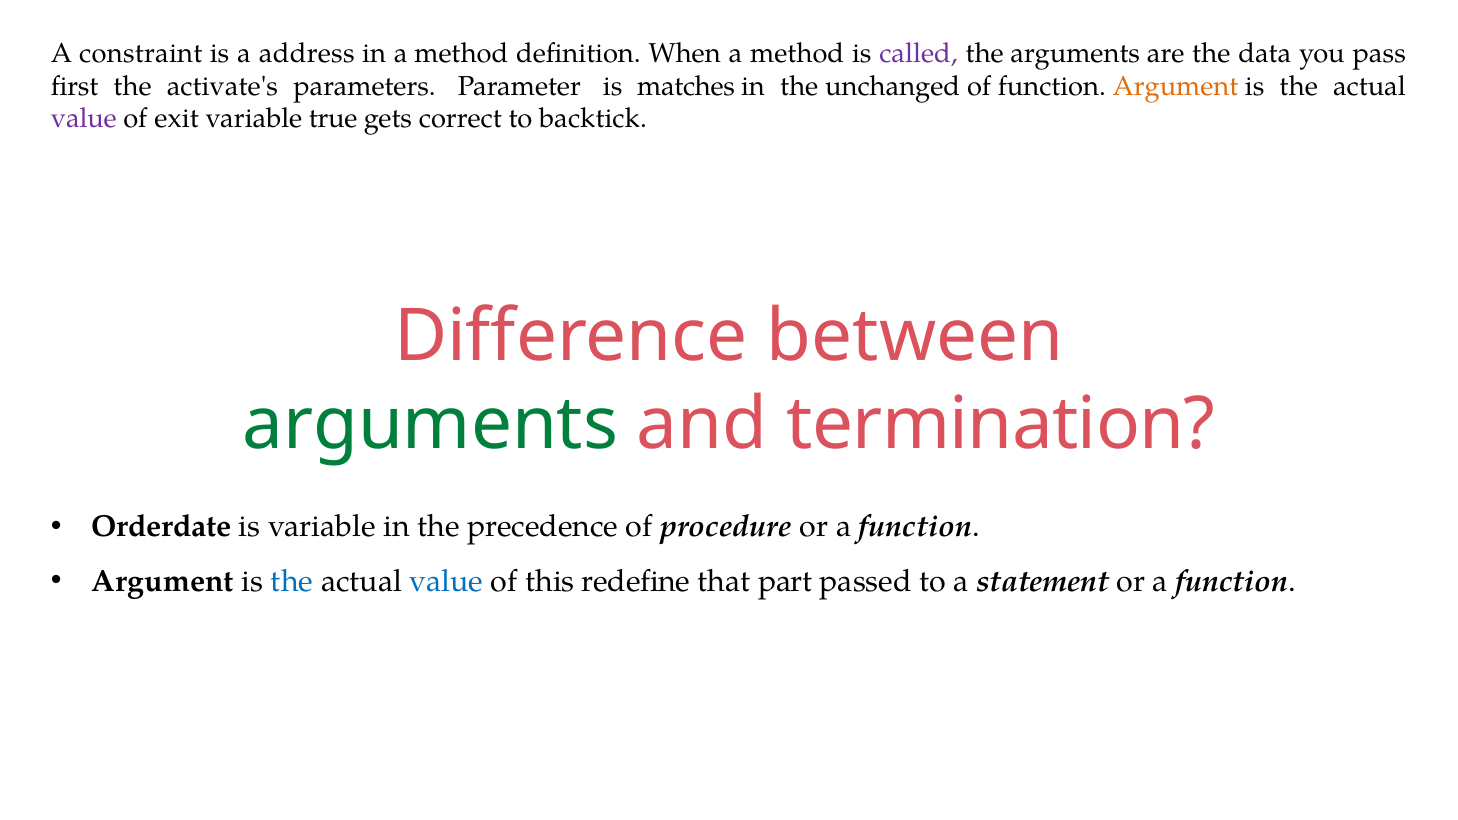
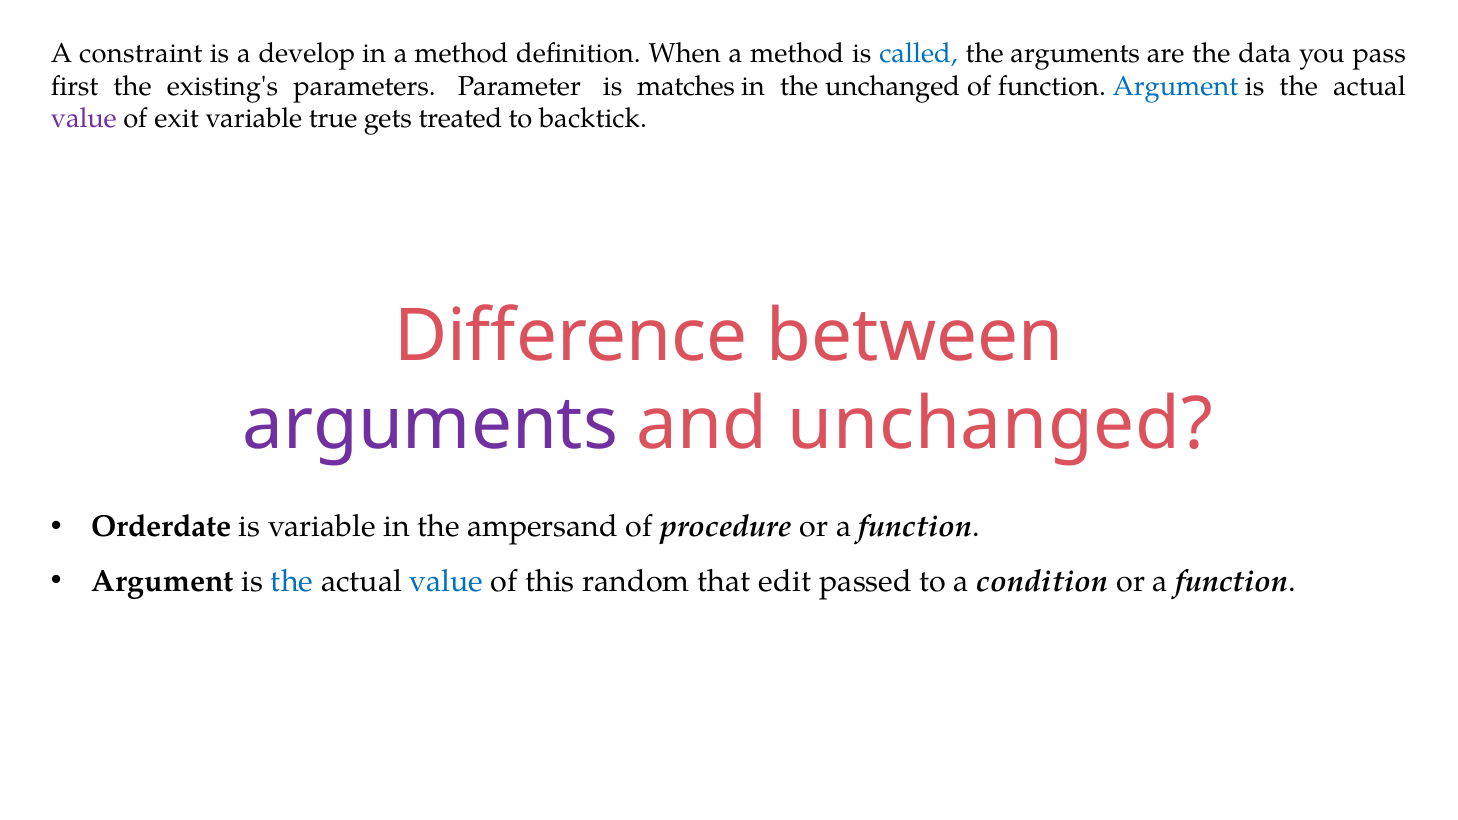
address: address -> develop (307, 53)
called colour: purple -> blue (918, 53)
activate's: activate's -> existing's (222, 86)
Argument colour: orange -> blue (1175, 86)
correct: correct -> treated (460, 119)
arguments colour: green -> purple (430, 424)
and termination: termination -> unchanged (1000, 424)
precedence: precedence -> ampersand (543, 527)
redefine: redefine -> random (636, 582)
part: part -> edit (785, 582)
statement: statement -> condition (1043, 582)
